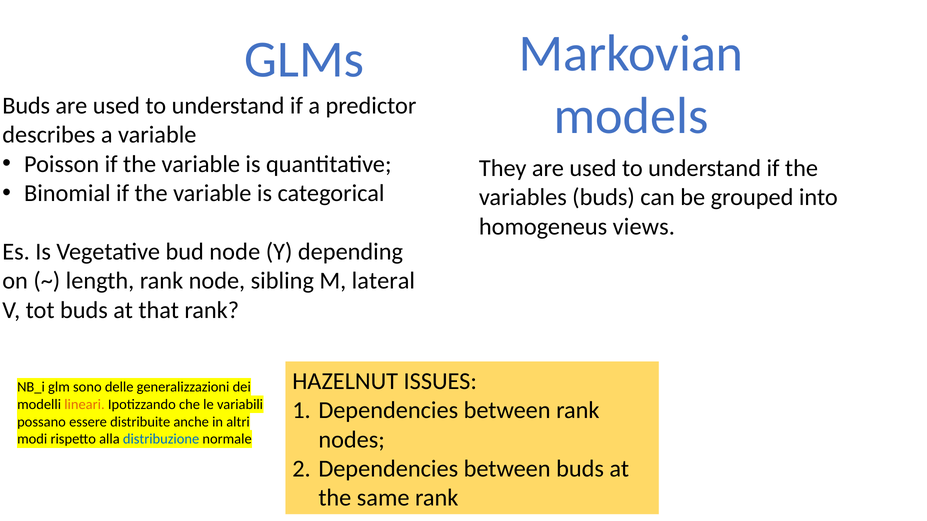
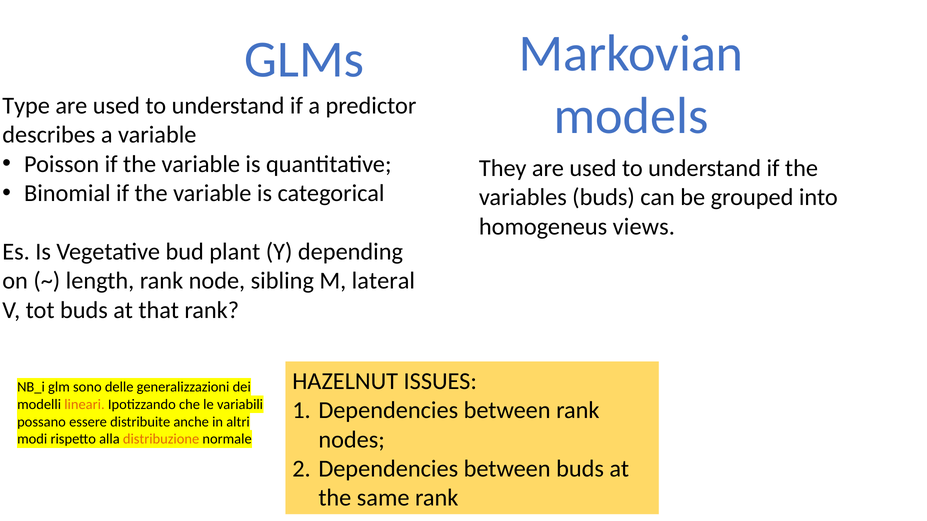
Buds: Buds -> Type (26, 106)
bud node: node -> plant (235, 252)
distribuzione colour: blue -> orange (161, 440)
